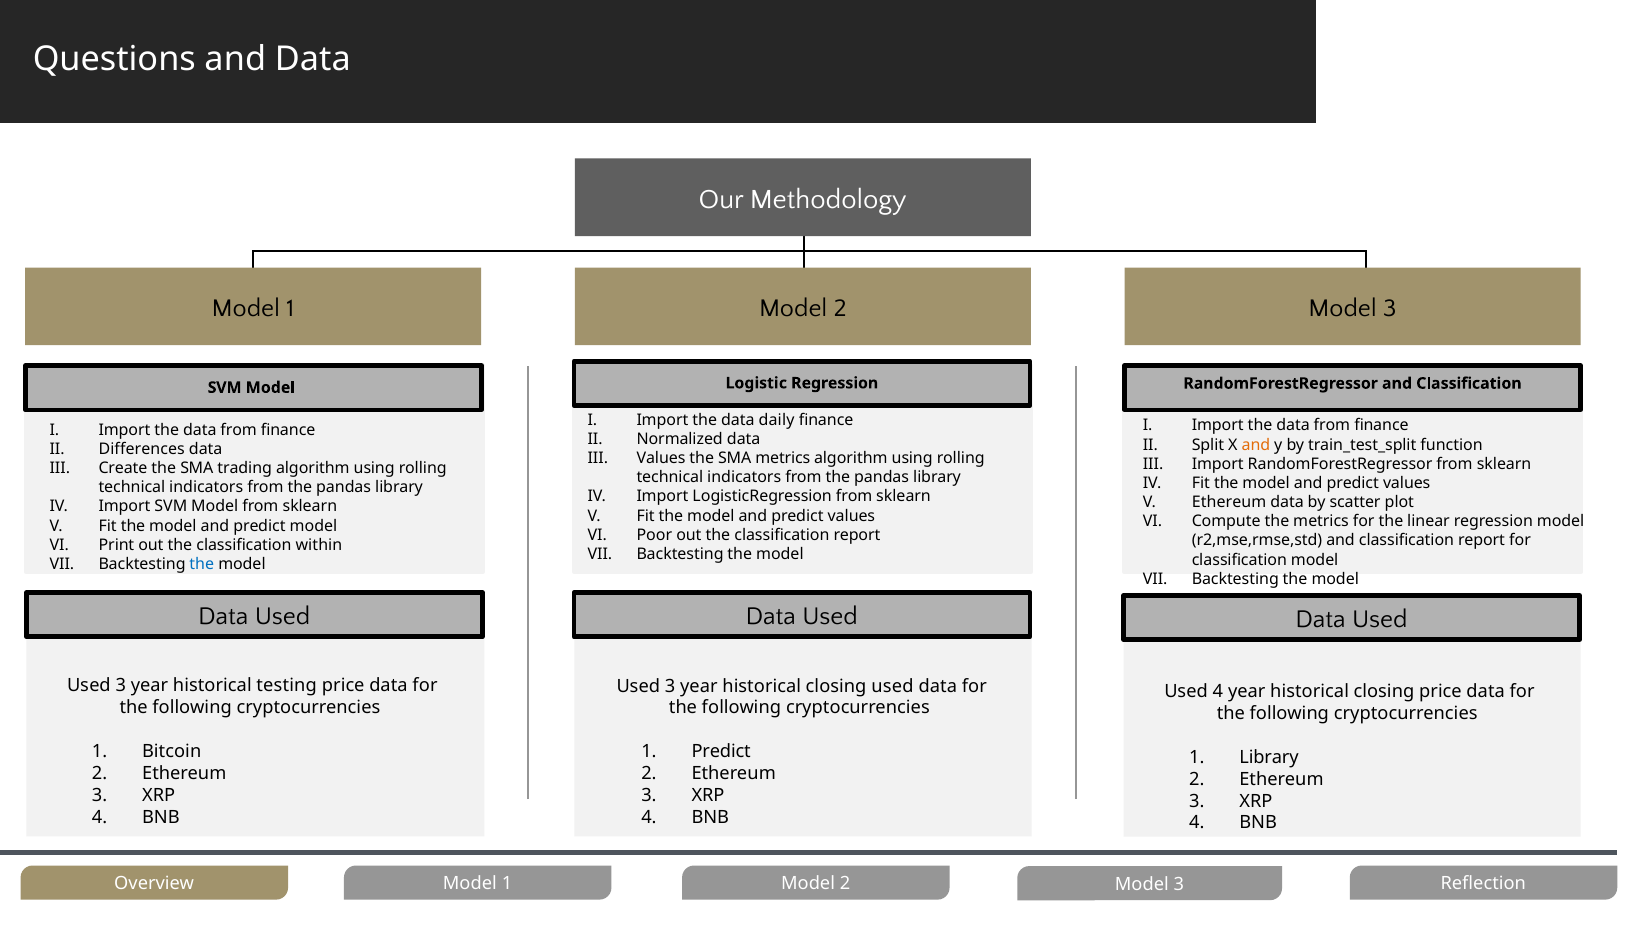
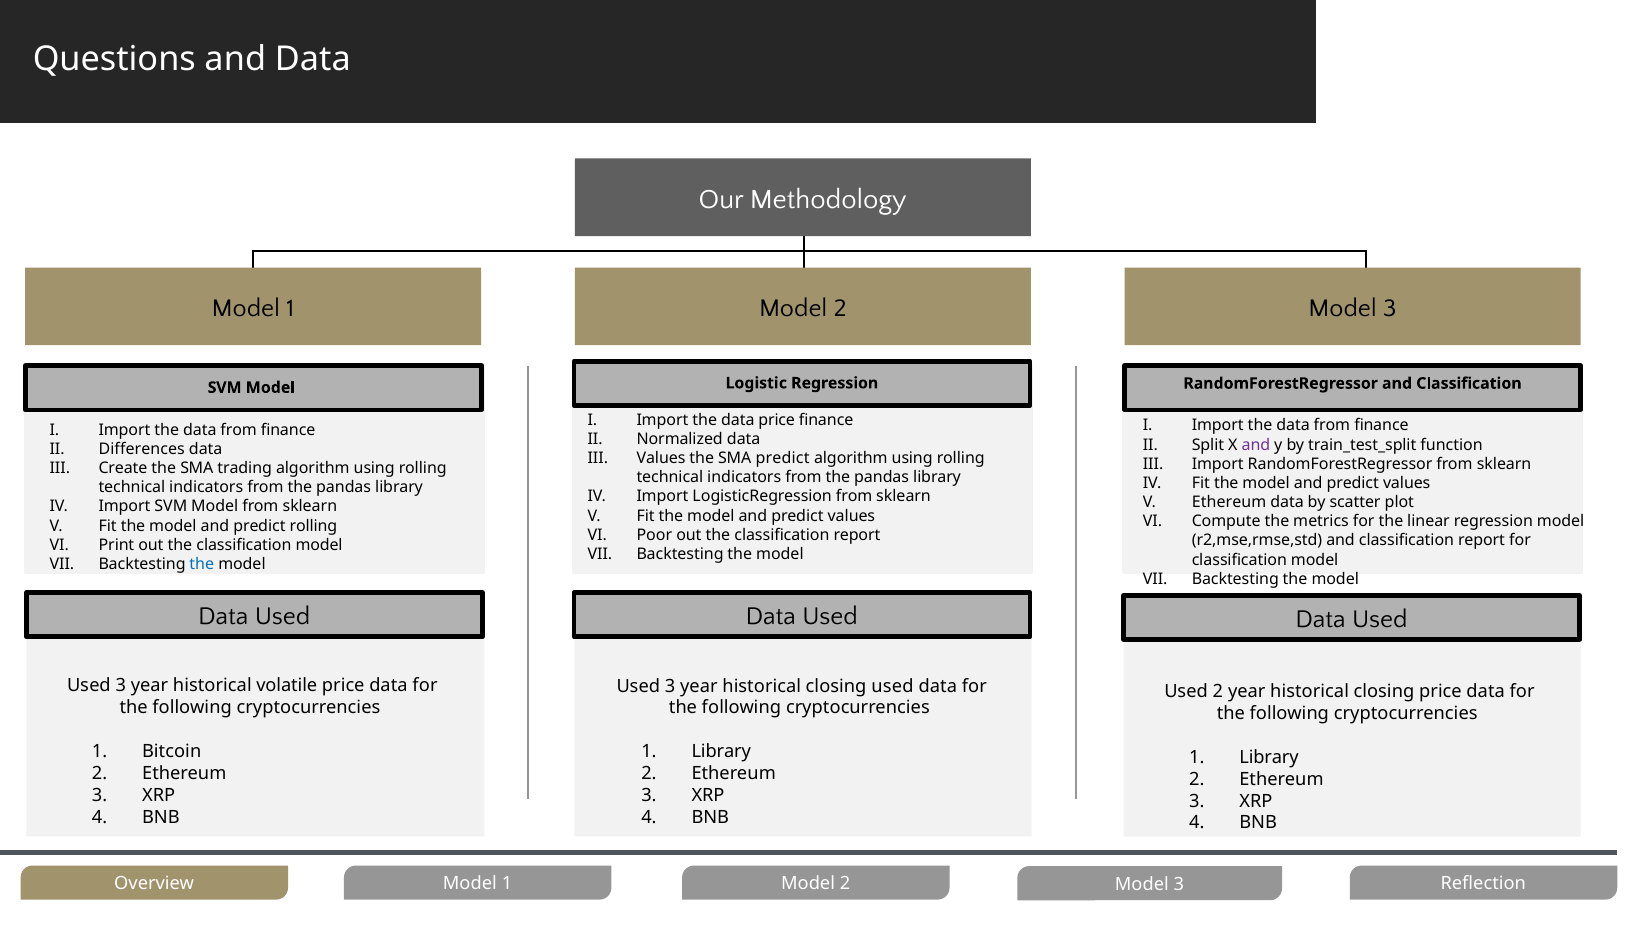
data daily: daily -> price (777, 420)
and colour: orange -> purple (1256, 445)
SMA metrics: metrics -> predict (783, 458)
predict model: model -> rolling (314, 526)
the classification within: within -> model (319, 545)
testing: testing -> volatile (287, 686)
Used 4: 4 -> 2 (1218, 692)
Predict: Predict -> Library (721, 751)
